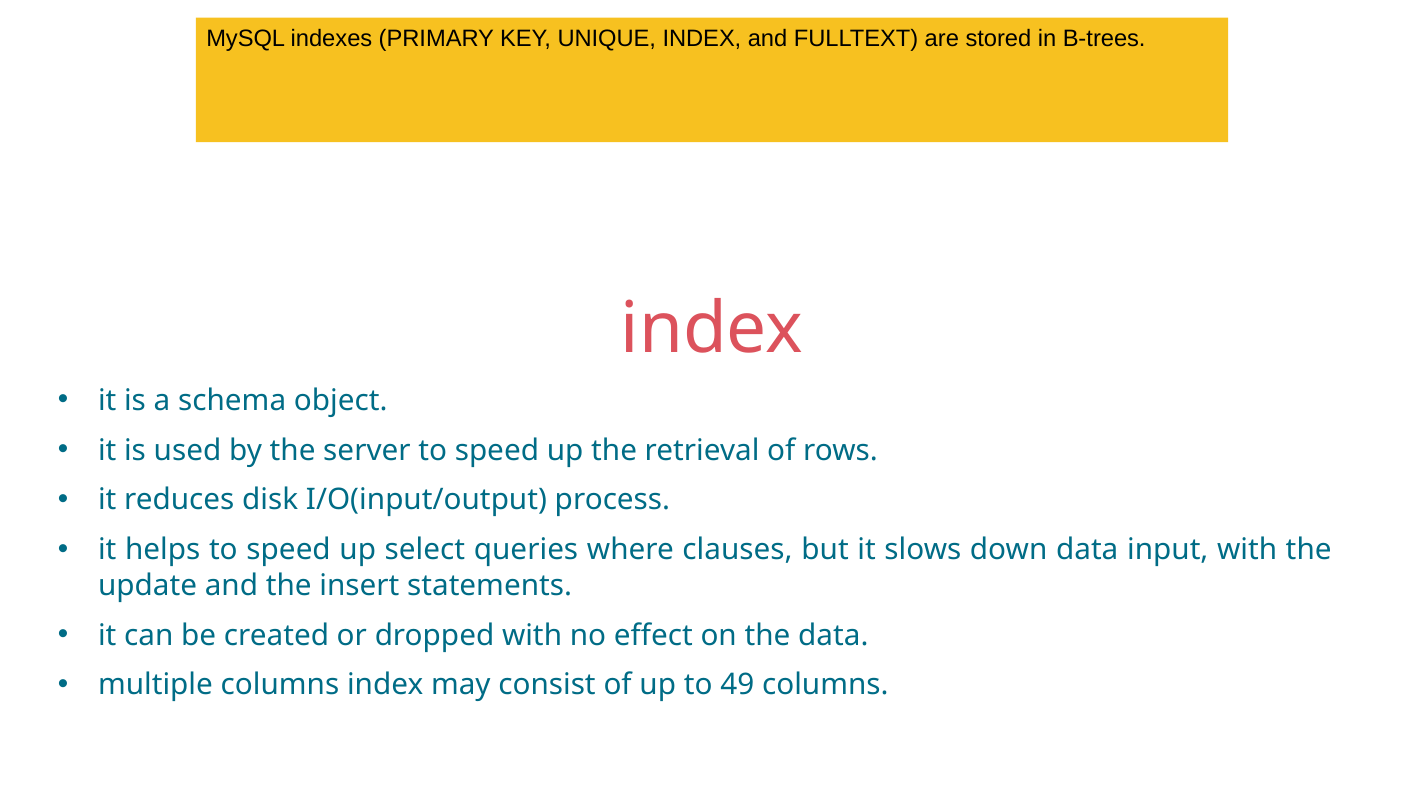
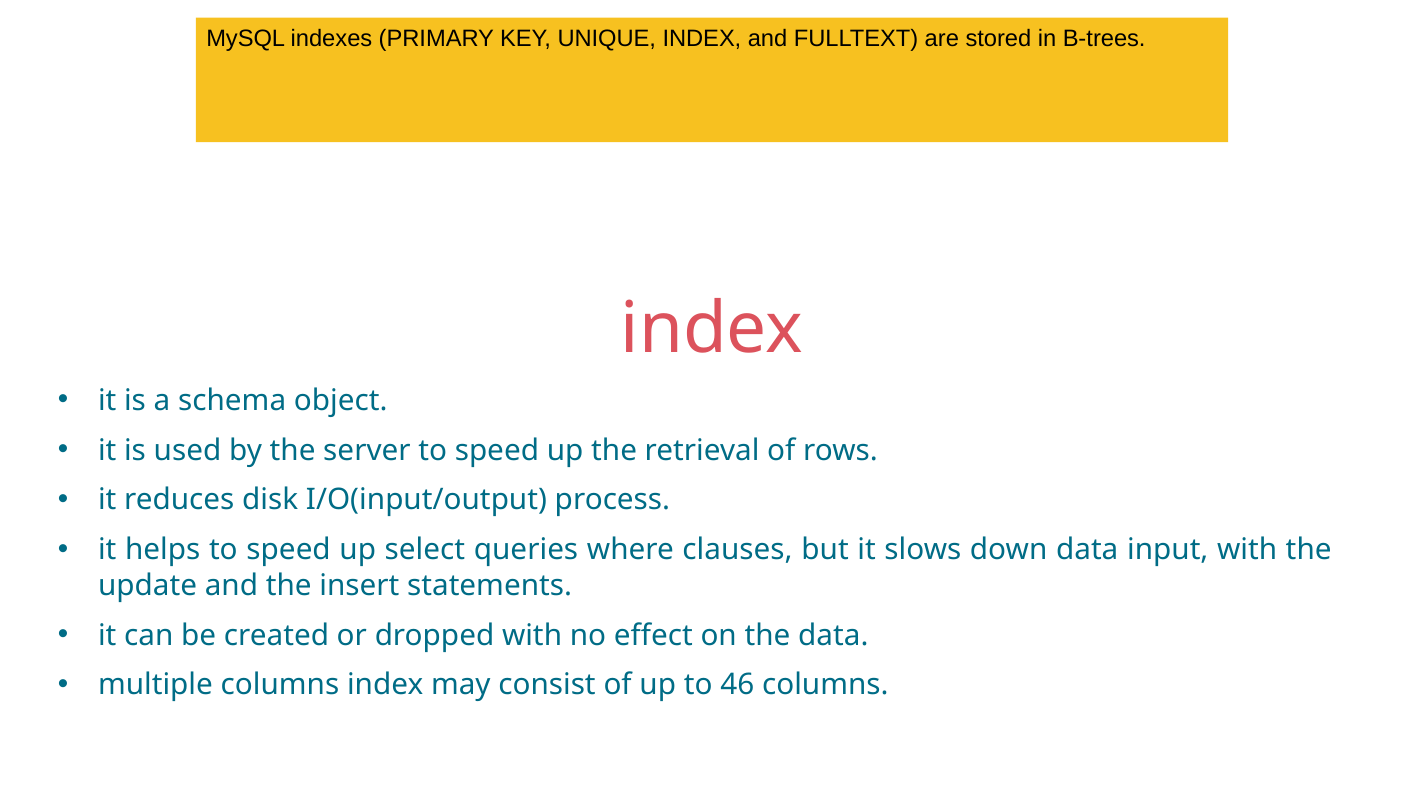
49: 49 -> 46 (737, 685)
